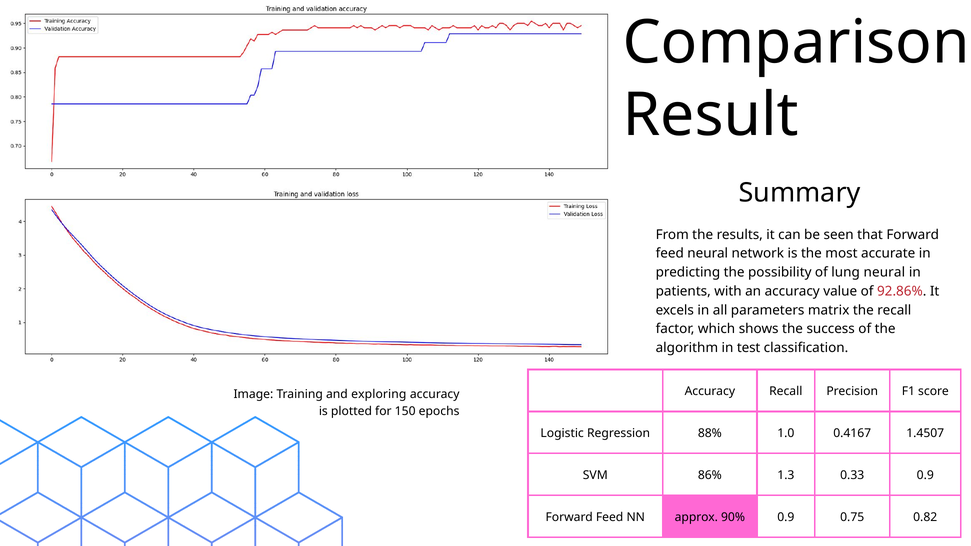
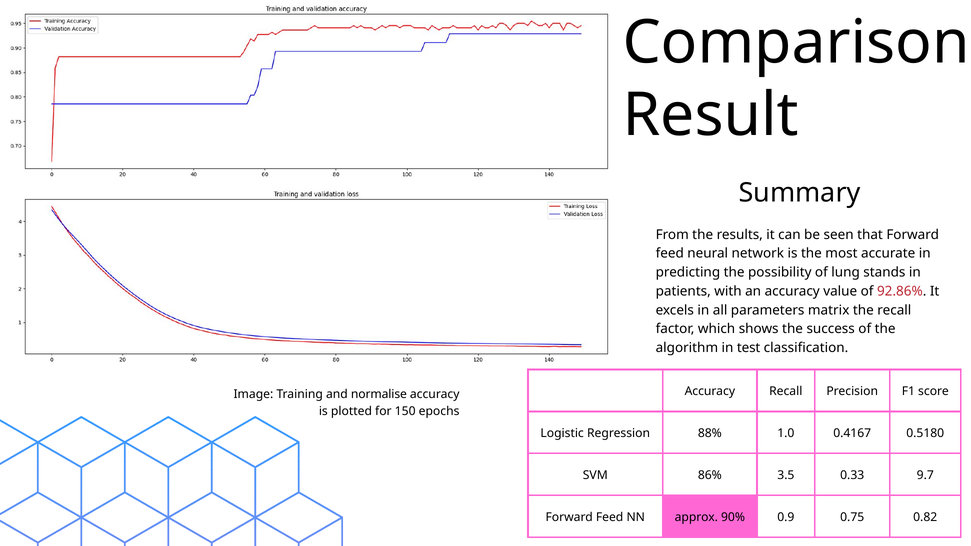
lung neural: neural -> stands (884, 272)
exploring: exploring -> normalise (379, 394)
1.4507: 1.4507 -> 0.5180 (925, 433)
1.3: 1.3 -> 3.5 (786, 475)
0.33 0.9: 0.9 -> 9.7 (925, 475)
